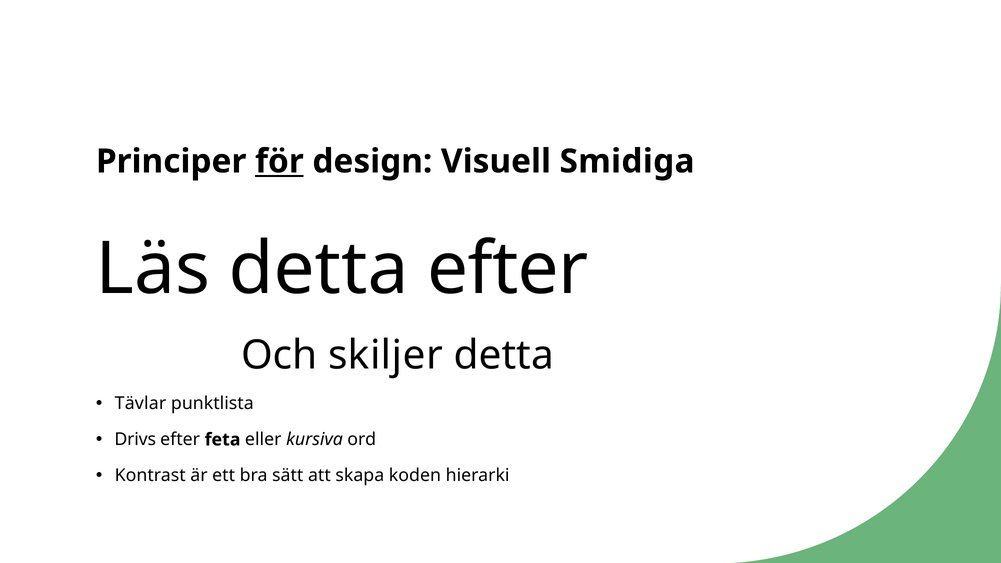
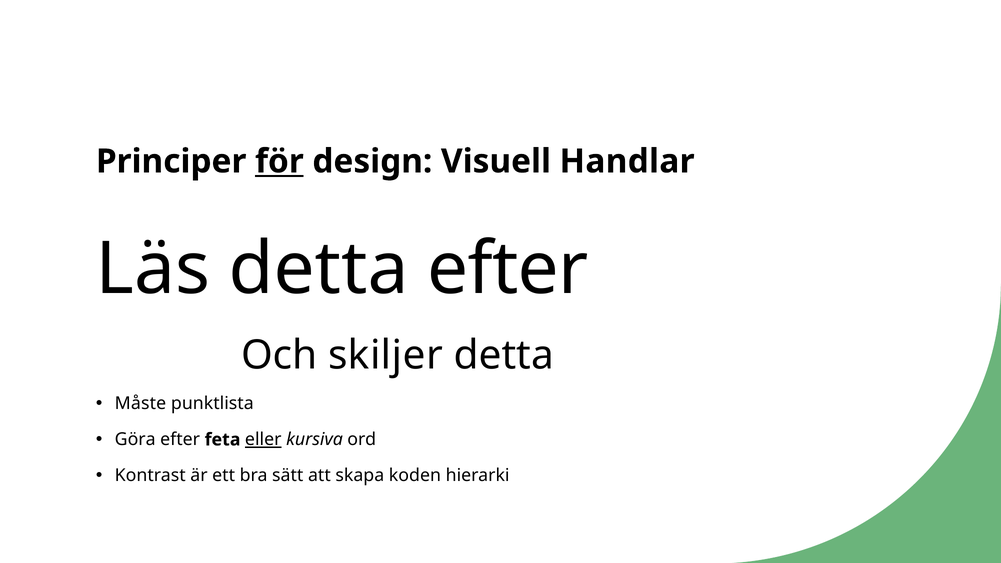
Smidiga: Smidiga -> Handlar (627, 161)
Tävlar: Tävlar -> Måste (140, 404)
Drivs: Drivs -> Göra (135, 440)
eller underline: none -> present (263, 440)
